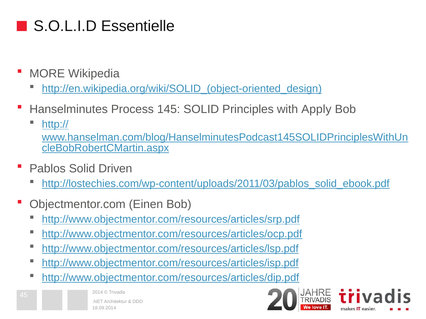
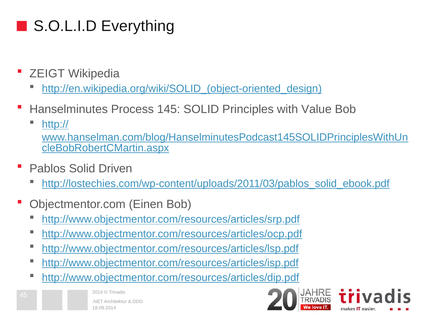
Essentielle: Essentielle -> Everything (138, 26)
MORE: MORE -> ZEIGT (47, 74)
Apply: Apply -> Value (316, 109)
